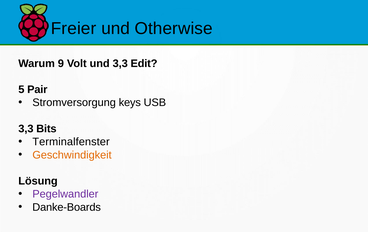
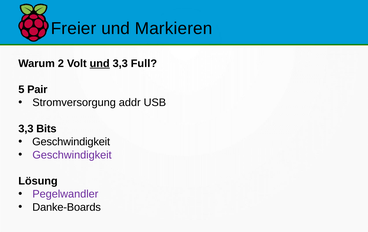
Otherwise: Otherwise -> Markieren (174, 28)
9: 9 -> 2 (61, 63)
und underline: none -> present (100, 63)
Edit: Edit -> Full (144, 63)
keys: keys -> addr (130, 103)
Terminalfenster: Terminalfenster -> Geschwindigkeit (71, 142)
Geschwindigkeit colour: orange -> purple (72, 155)
